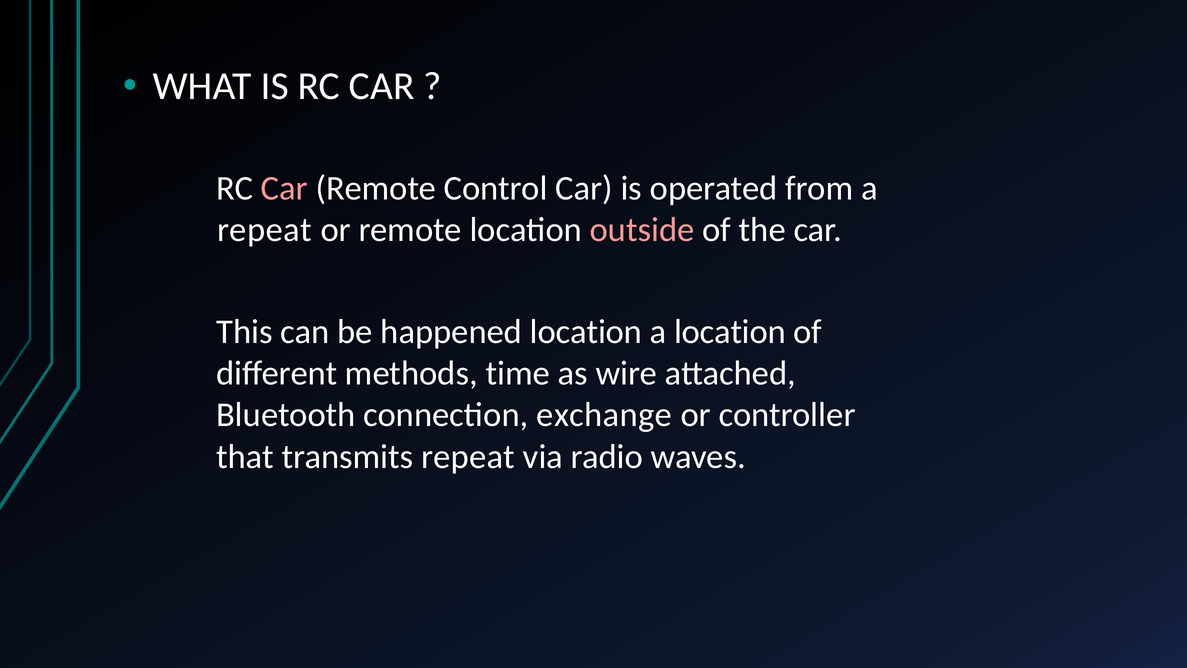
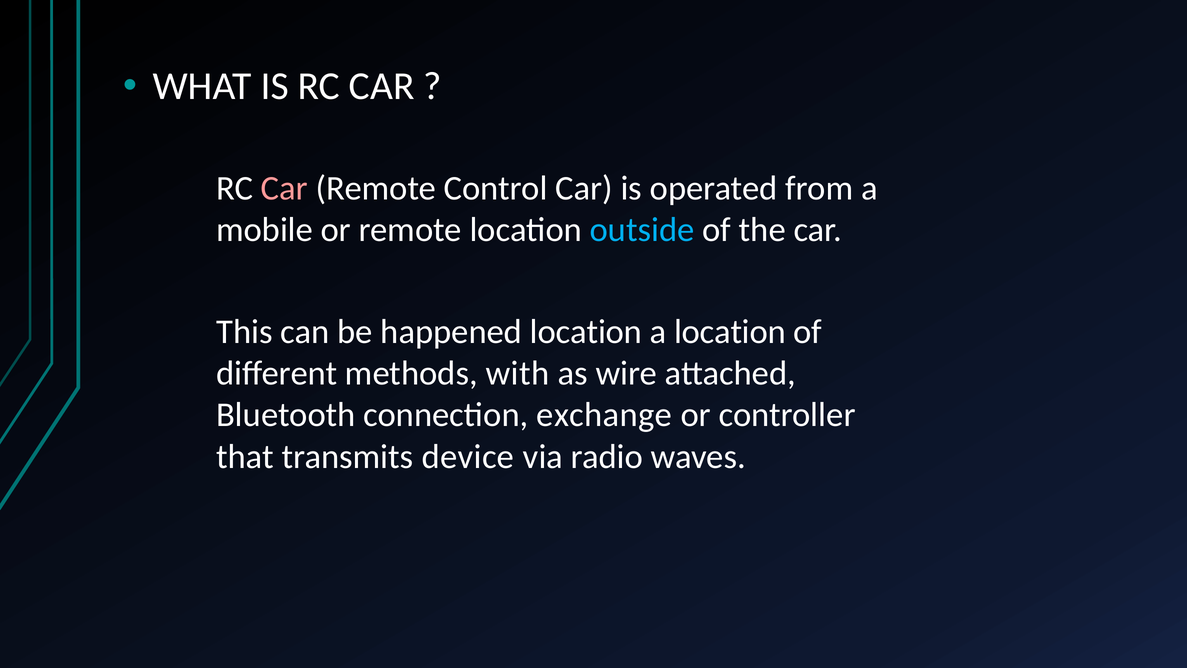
repeat: repeat -> mobile (265, 230)
outside colour: pink -> light blue (642, 230)
time: time -> with (518, 373)
transmits repeat: repeat -> device (468, 457)
